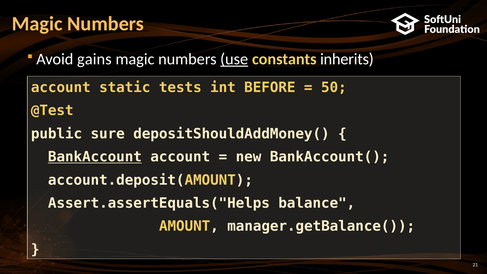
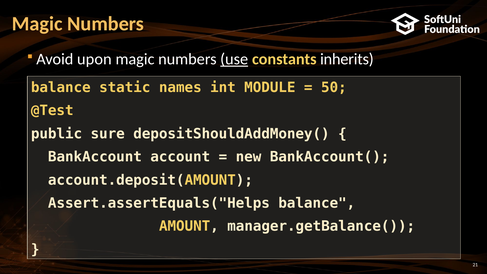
gains: gains -> upon (94, 59)
account: account -> balance (61, 87)
tests: tests -> names (180, 87)
BEFORE: BEFORE -> MODULE (270, 87)
BankAccount underline: present -> none (95, 157)
